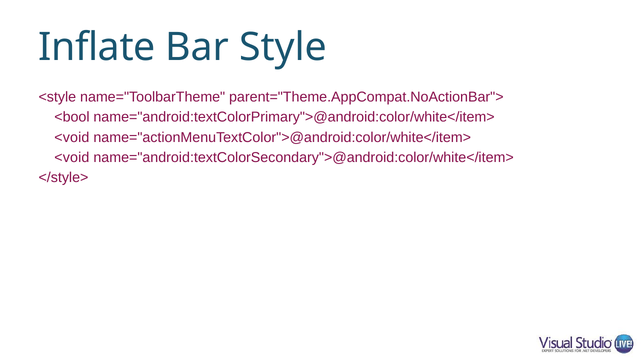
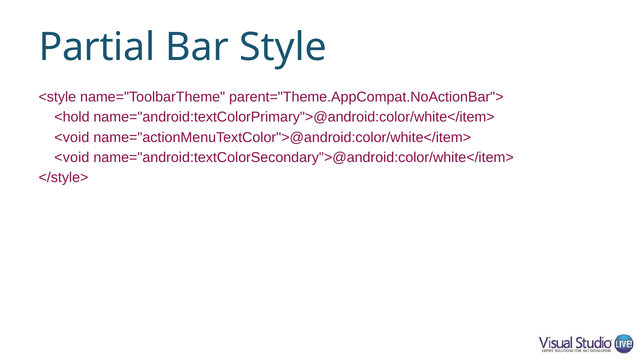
Inflate: Inflate -> Partial (97, 47)
<bool: <bool -> <hold (72, 117)
